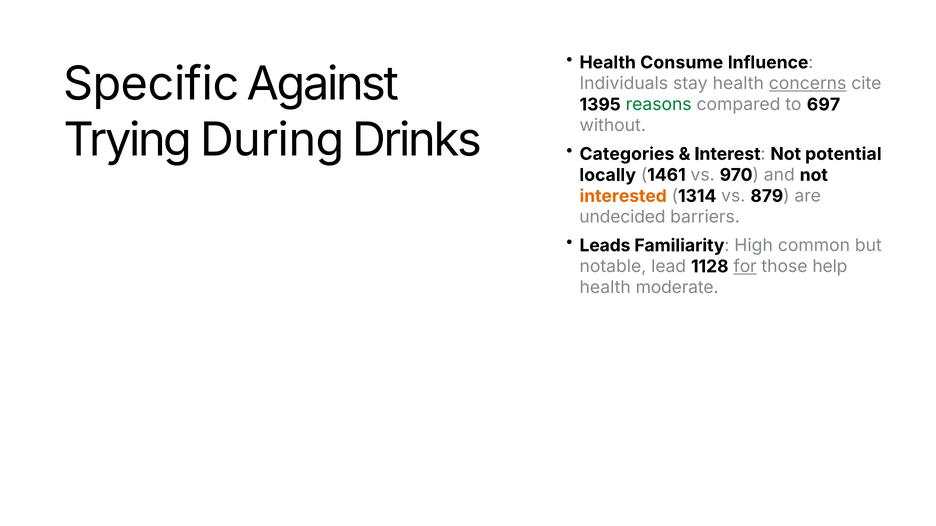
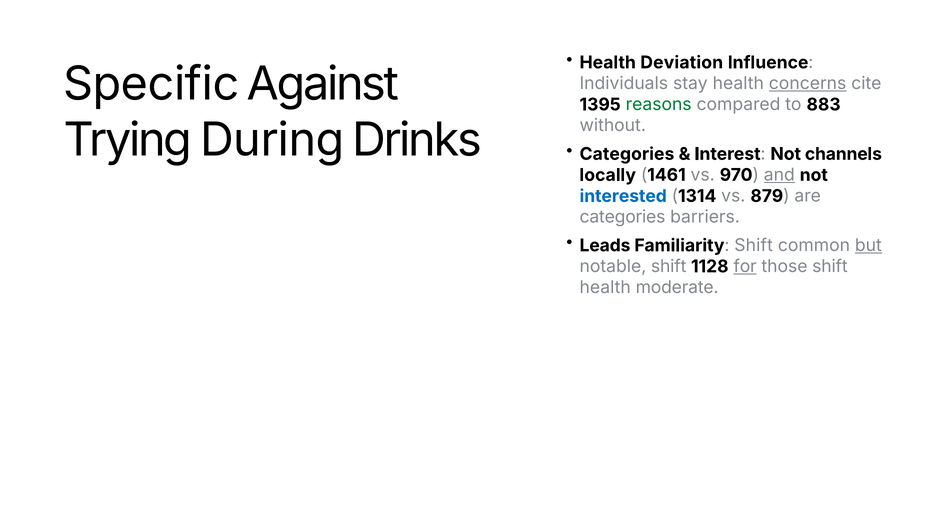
Consume: Consume -> Deviation (682, 63)
697: 697 -> 883 (824, 105)
potential: potential -> channels (843, 154)
and underline: none -> present (779, 175)
interested colour: orange -> blue (623, 196)
undecided: undecided -> categories (622, 217)
Familiarity High: High -> Shift (754, 246)
but underline: none -> present (868, 246)
notable lead: lead -> shift (669, 267)
those help: help -> shift (830, 267)
